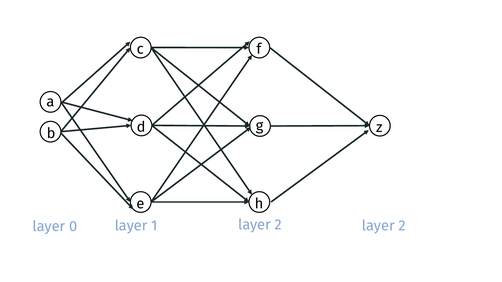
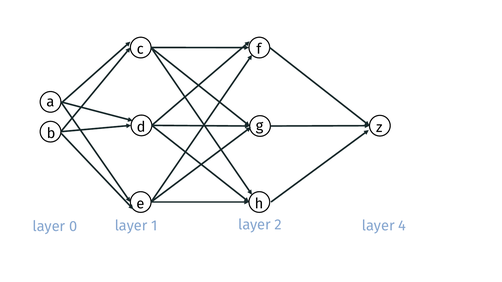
2: 2 -> 4 (402, 226)
